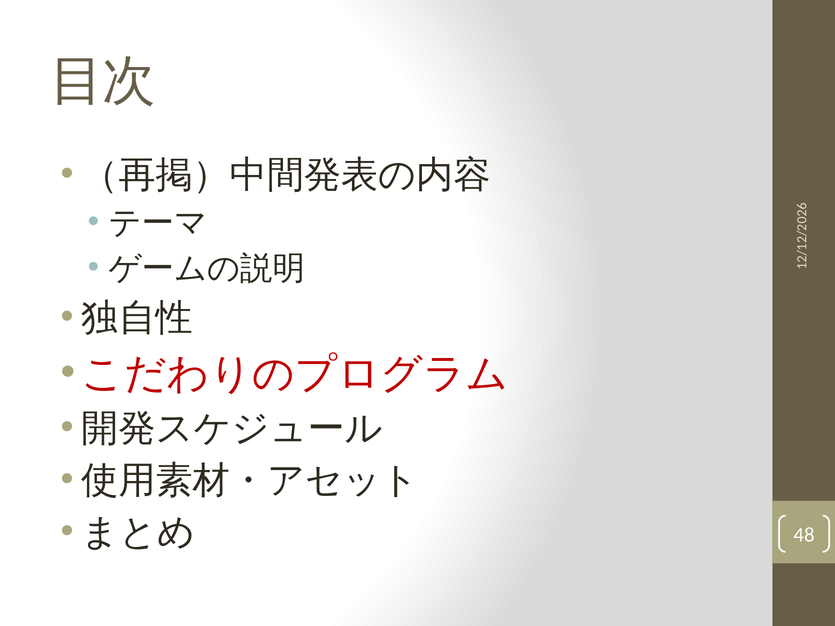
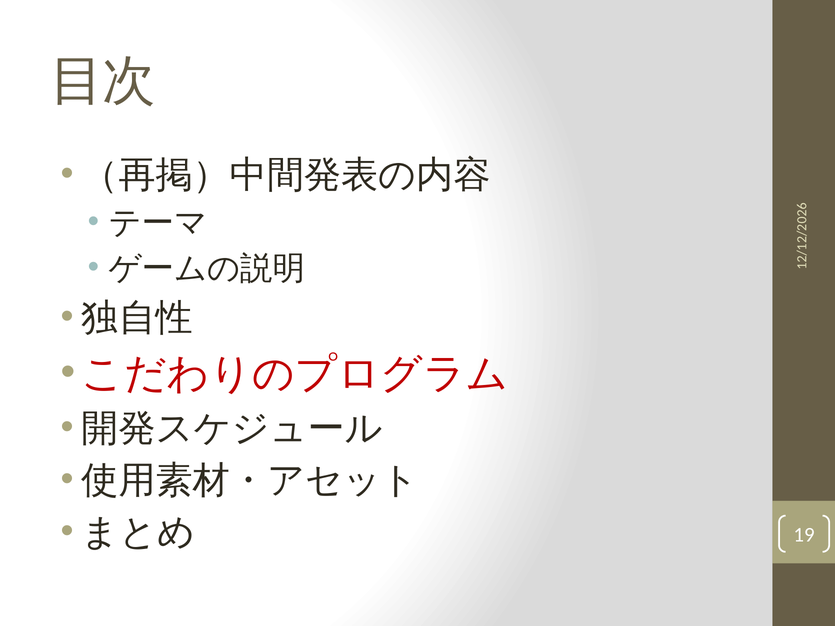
48: 48 -> 19 (804, 535)
